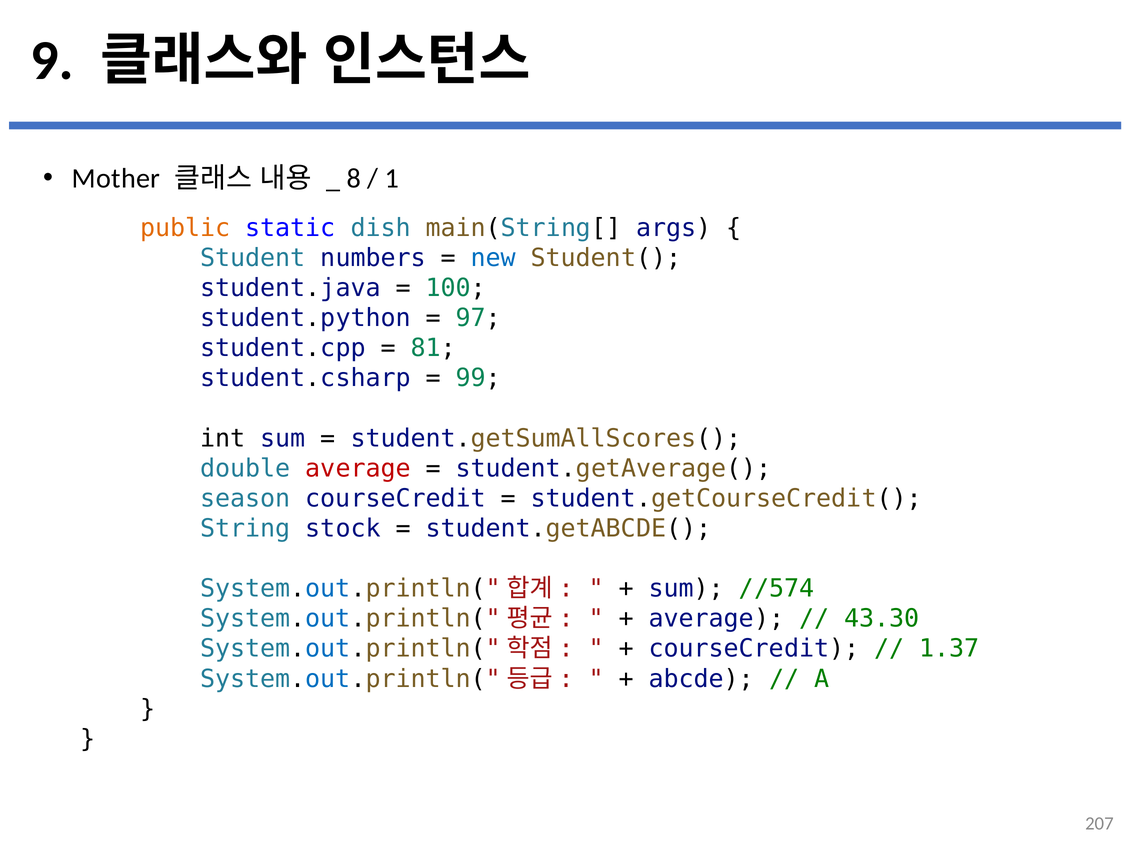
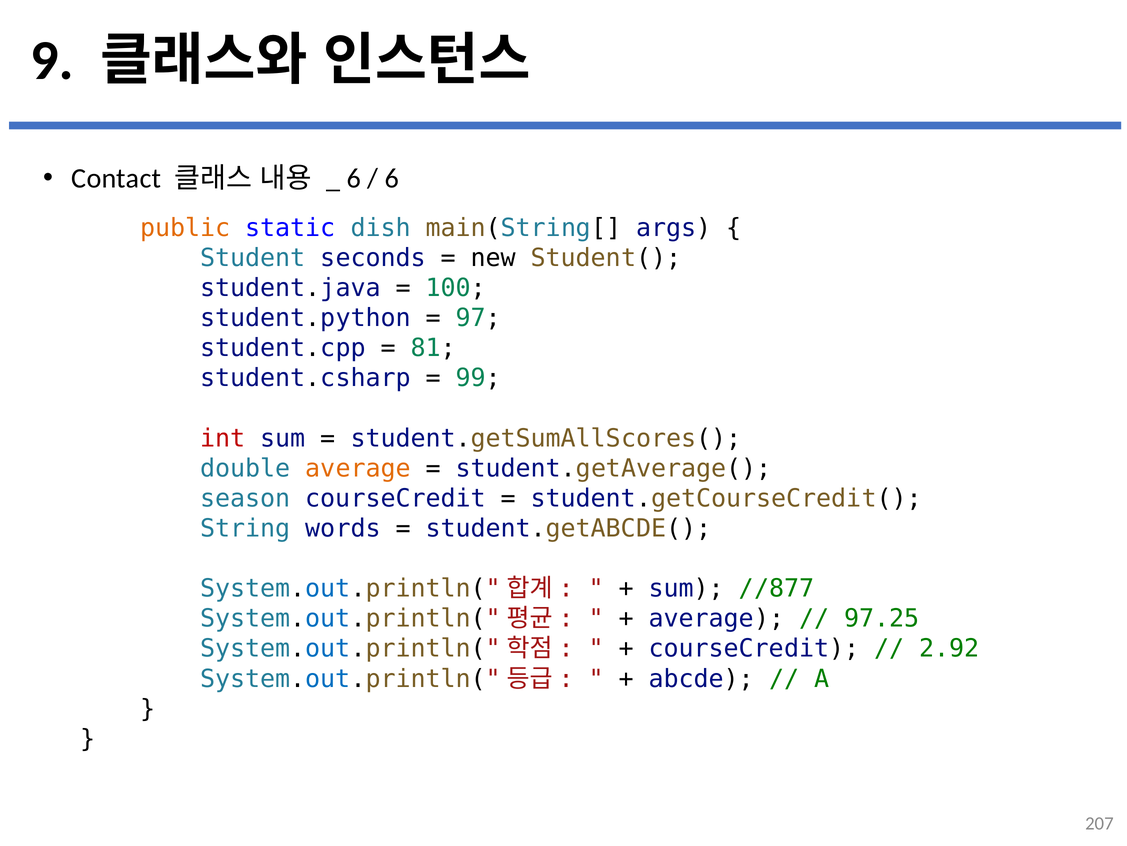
Mother: Mother -> Contact (116, 178)
8: 8 -> 6 (354, 178)
1: 1 -> 6 (392, 178)
numbers: numbers -> seconds (373, 258)
new colour: blue -> black (493, 258)
int colour: black -> red (223, 438)
average colour: red -> orange (358, 468)
stock: stock -> words (343, 528)
//574: //574 -> //877 (777, 588)
43.30: 43.30 -> 97.25 (882, 618)
1.37: 1.37 -> 2.92 (949, 648)
